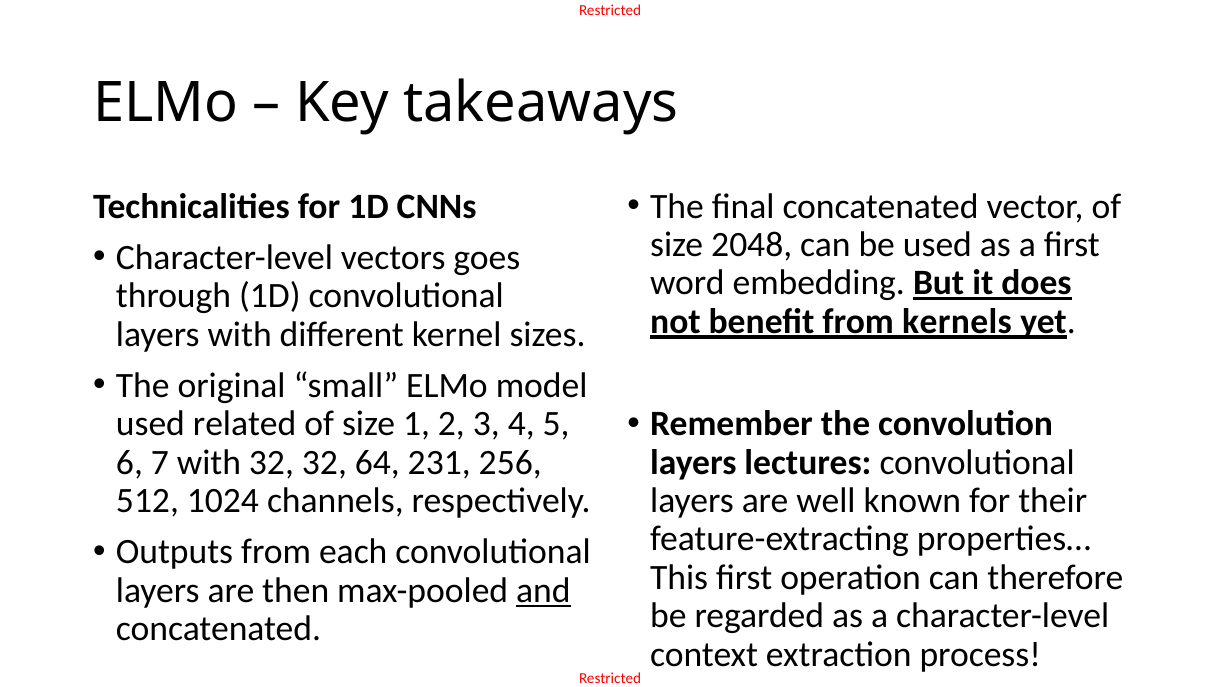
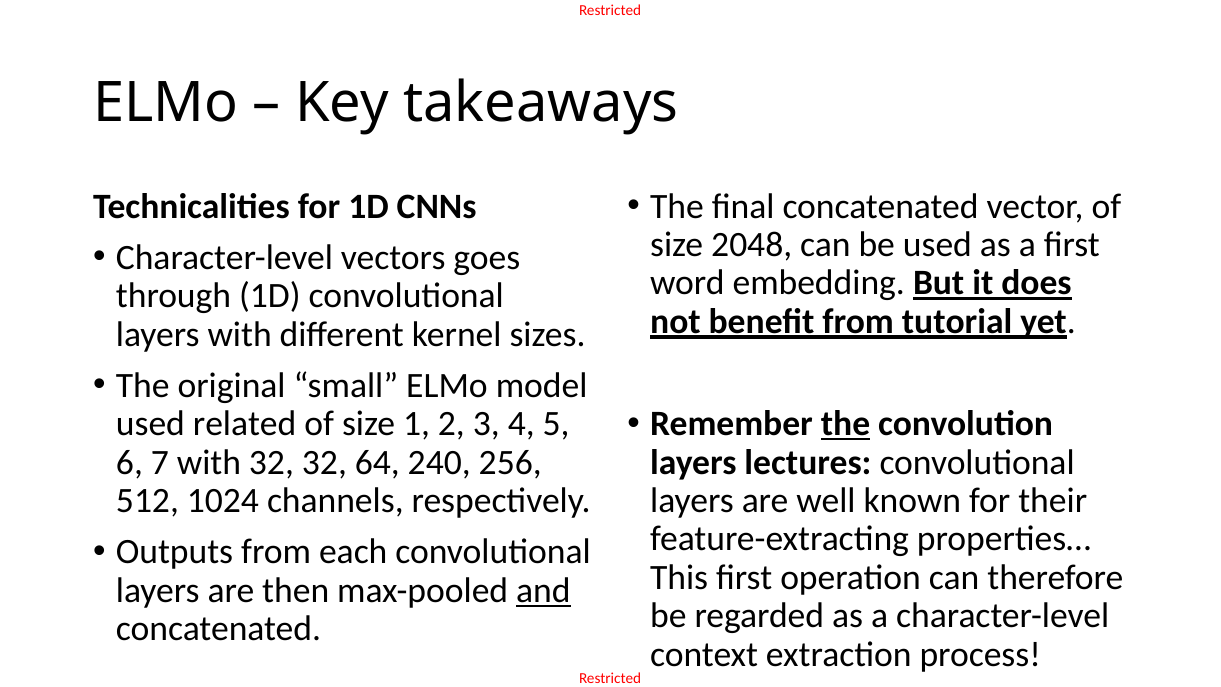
kernels: kernels -> tutorial (957, 322)
the underline: none -> present (846, 424)
231: 231 -> 240 (439, 462)
